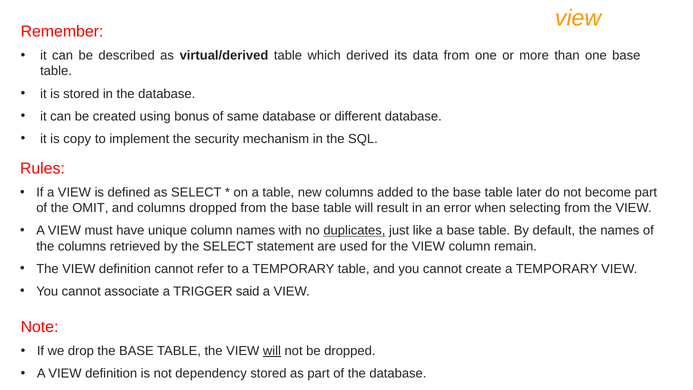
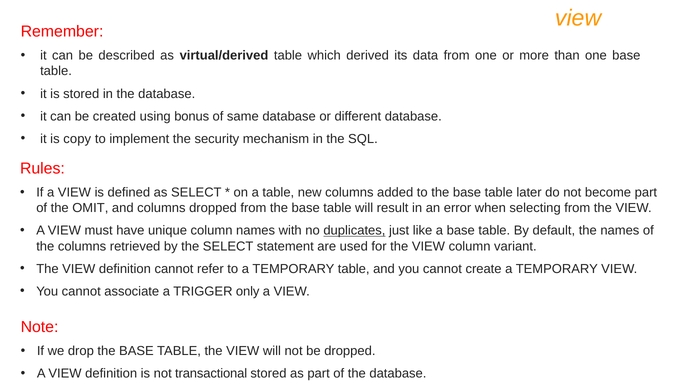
remain: remain -> variant (515, 246)
said: said -> only (248, 291)
will underline: present -> none (272, 351)
dependency: dependency -> transactional (211, 373)
